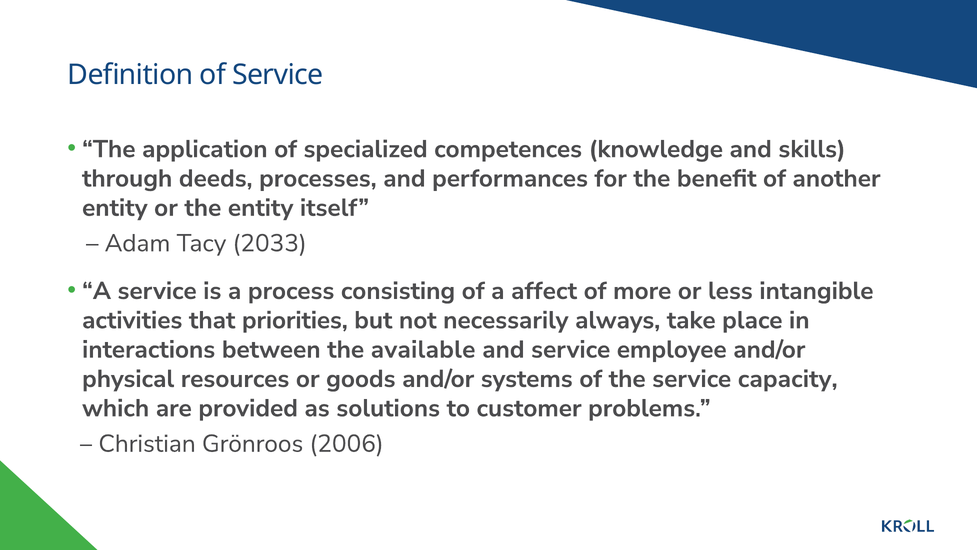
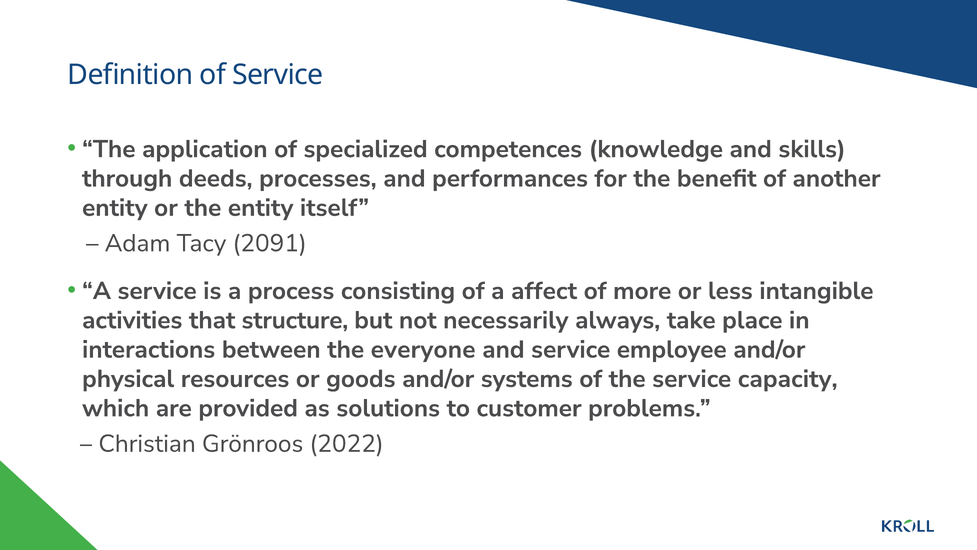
2033: 2033 -> 2091 (270, 243)
priorities: priorities -> structure (295, 320)
available: available -> everyone (423, 349)
2006: 2006 -> 2022 (347, 443)
